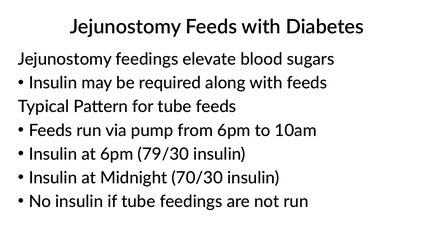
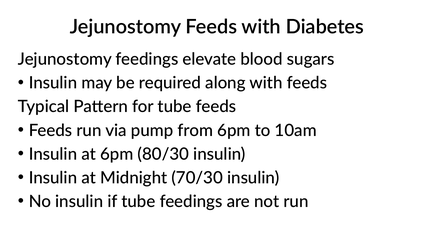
79/30: 79/30 -> 80/30 (163, 154)
